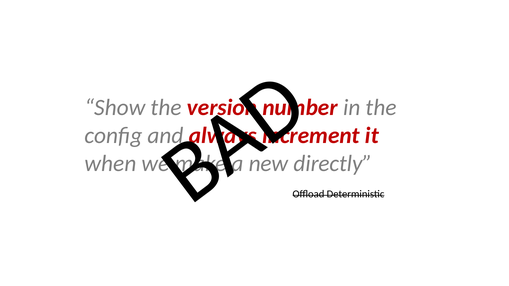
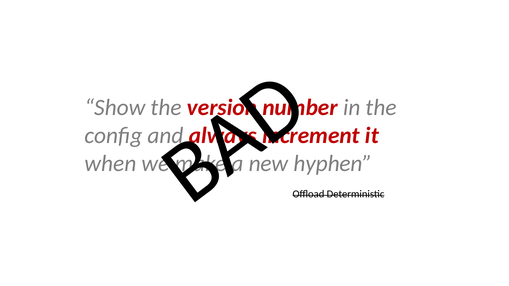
directly: directly -> hyphen (333, 164)
